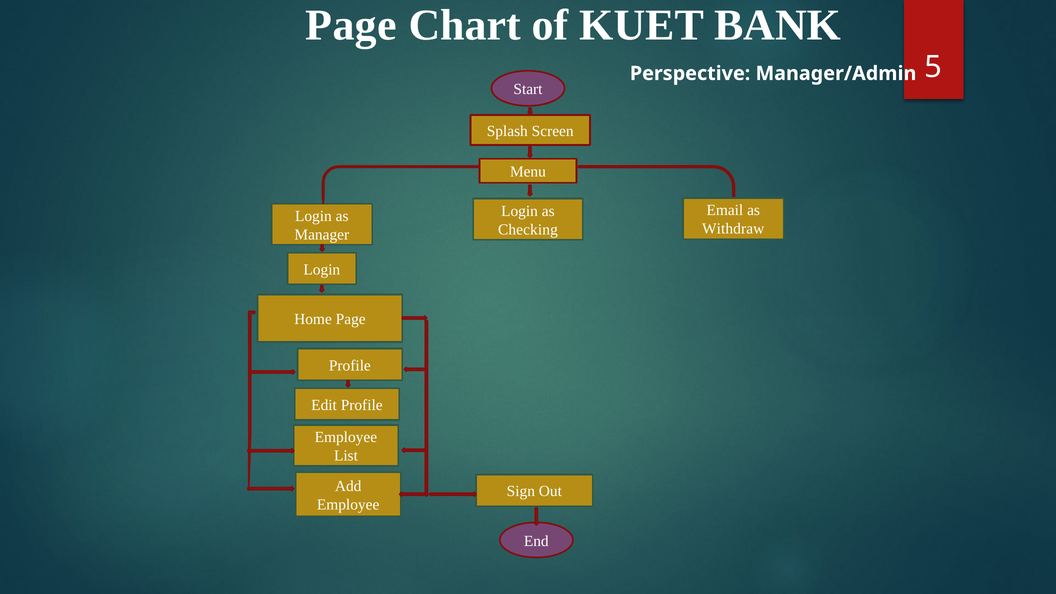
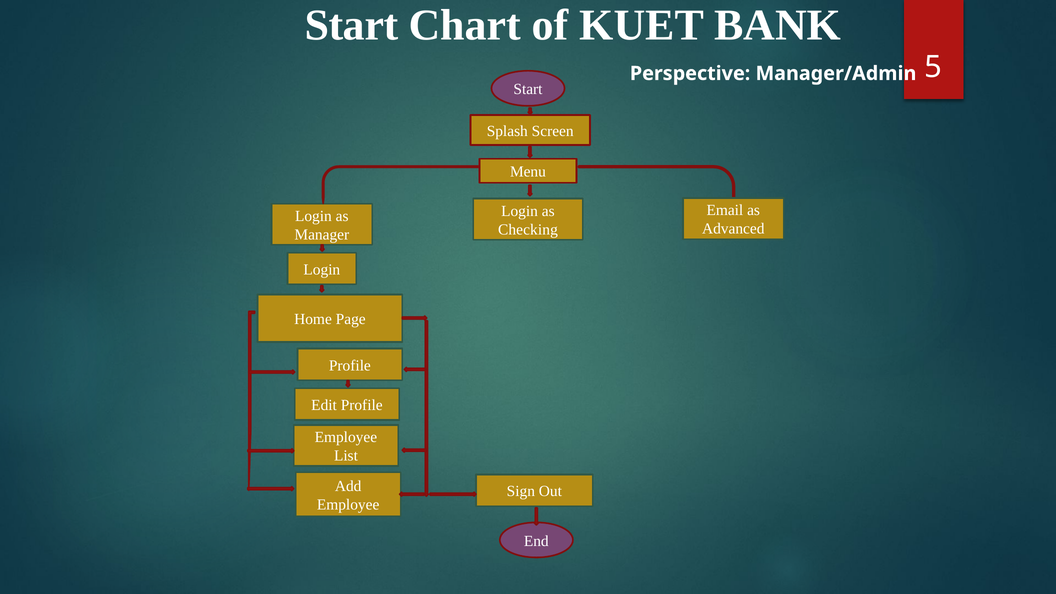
Page: Page -> Start (351, 25)
Withdraw: Withdraw -> Advanced (733, 229)
